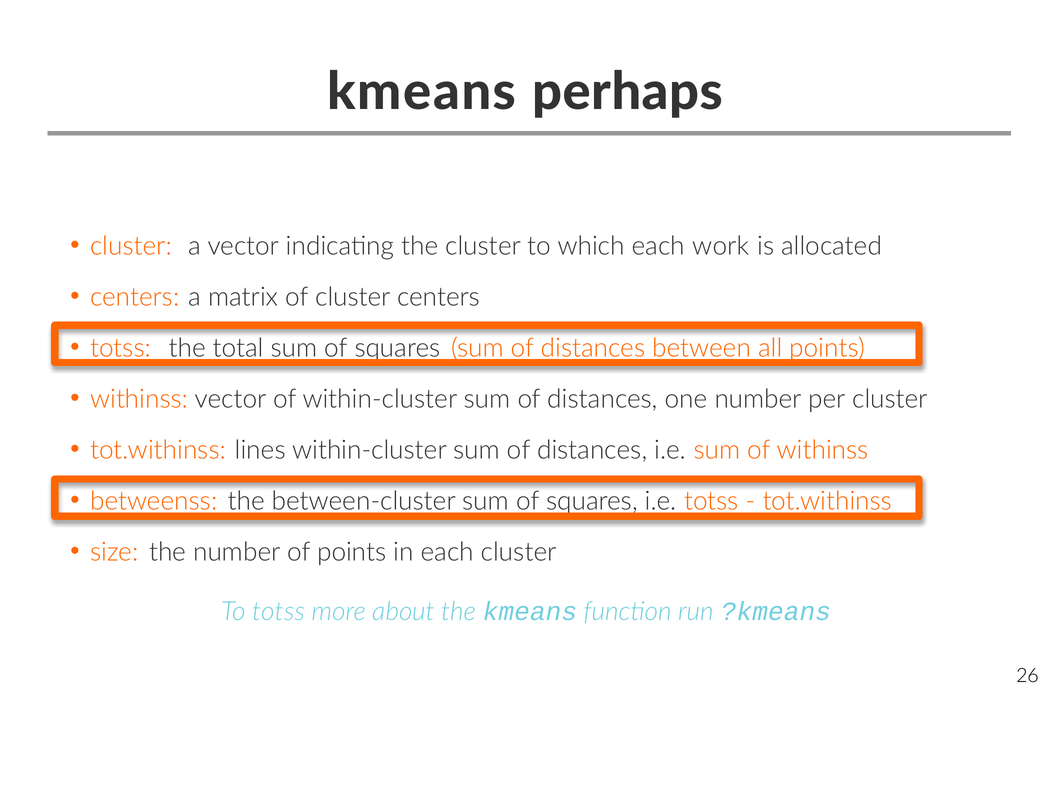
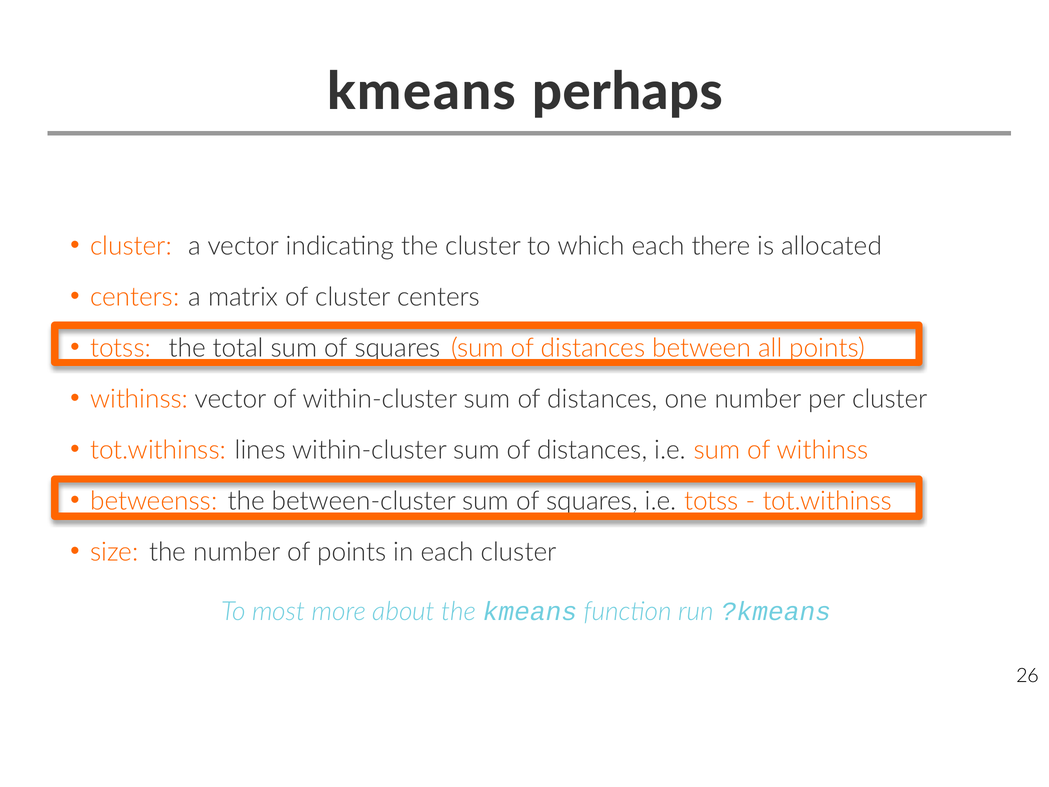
work: work -> there (721, 246)
To totss: totss -> most (279, 612)
